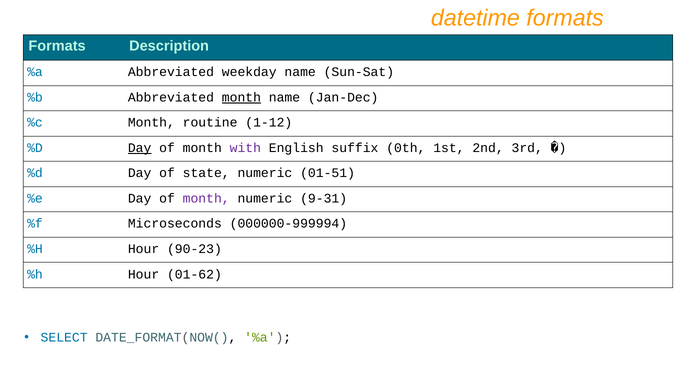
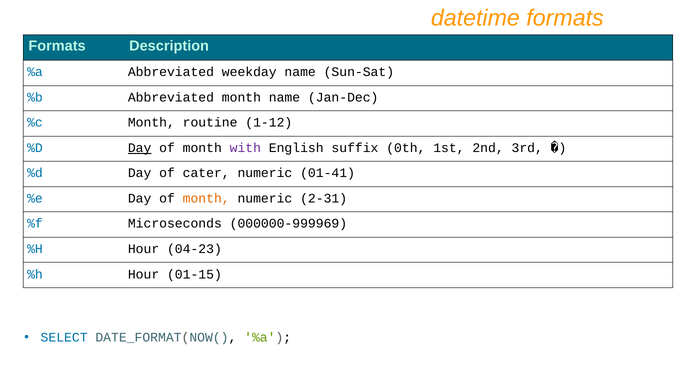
month underline: present -> none (241, 97)
state: state -> cater (206, 173)
01-51: 01-51 -> 01-41 (328, 173)
month colour: purple -> orange (206, 198)
9-31: 9-31 -> 2-31 (324, 198)
000000-999994: 000000-999994 -> 000000-999969 (288, 223)
90-23: 90-23 -> 04-23 (194, 249)
01-62: 01-62 -> 01-15 (194, 274)
